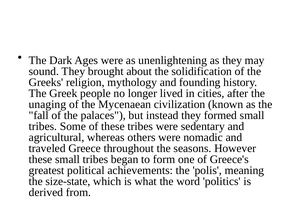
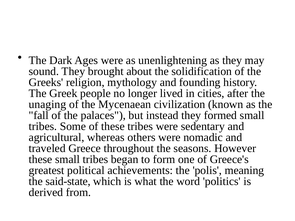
size-state: size-state -> said-state (68, 182)
